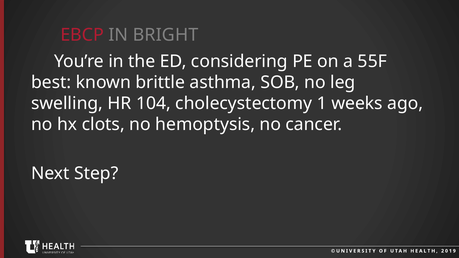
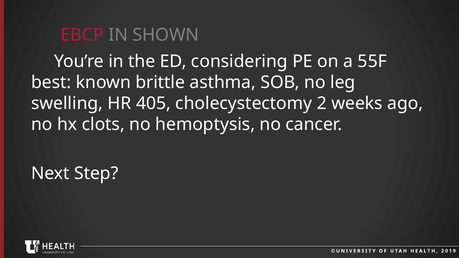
BRIGHT: BRIGHT -> SHOWN (166, 35)
104: 104 -> 405 (153, 103)
1: 1 -> 2 (322, 103)
